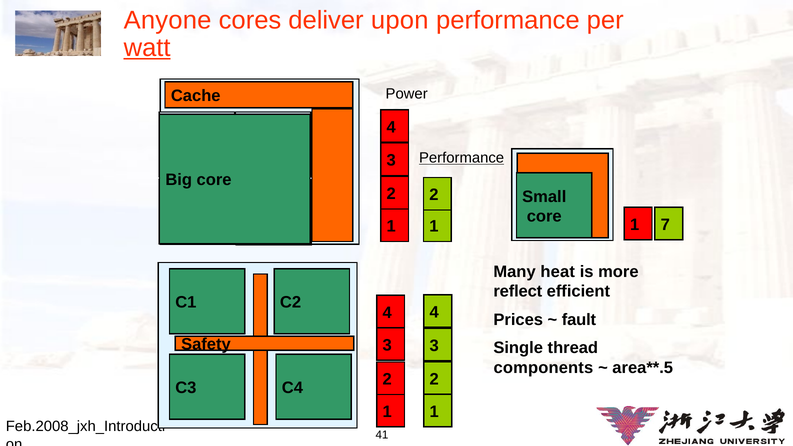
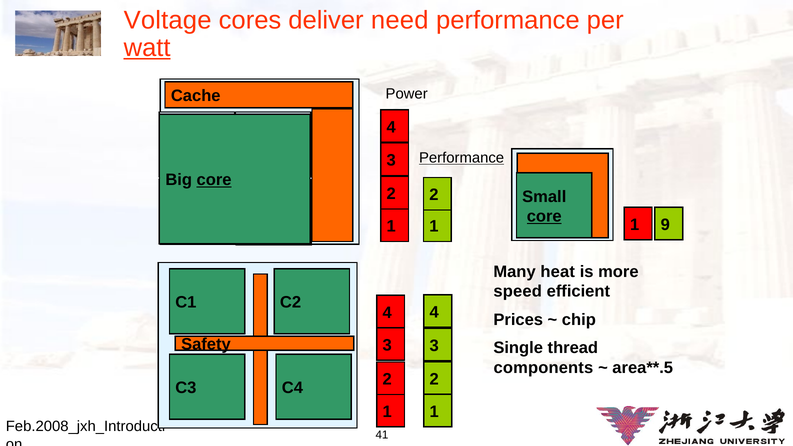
Anyone: Anyone -> Voltage (168, 20)
upon: upon -> need (400, 20)
core underline: none -> present (214, 180)
core underline: none -> present (544, 216)
7: 7 -> 9 (665, 225)
reflect: reflect -> speed (518, 292)
fault: fault -> chip (579, 320)
